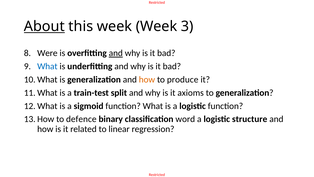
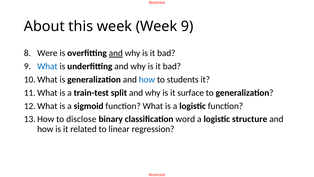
About underline: present -> none (44, 26)
Week 3: 3 -> 9 (187, 26)
how colour: orange -> blue (147, 79)
produce: produce -> students (183, 79)
axioms: axioms -> surface (191, 93)
defence: defence -> disclose (81, 119)
